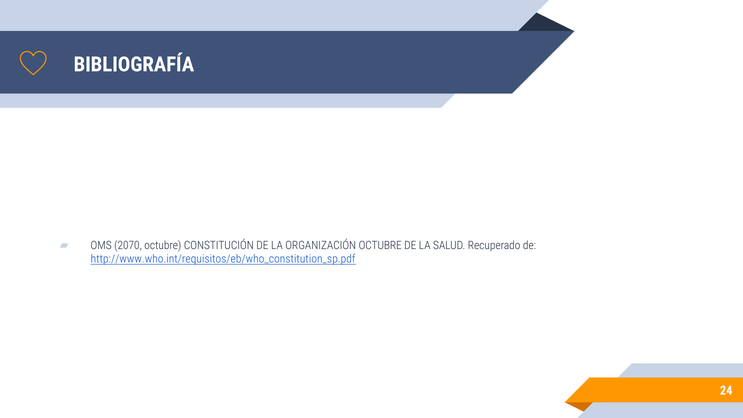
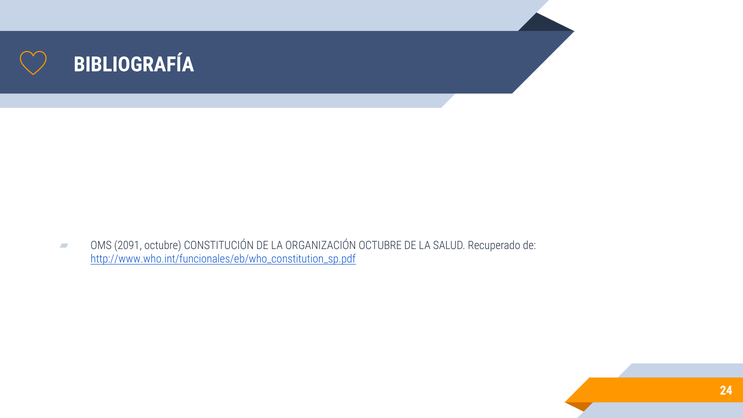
2070: 2070 -> 2091 (128, 245)
http://www.who.int/requisitos/eb/who_constitution_sp.pdf: http://www.who.int/requisitos/eb/who_constitution_sp.pdf -> http://www.who.int/funcionales/eb/who_constitution_sp.pdf (223, 259)
